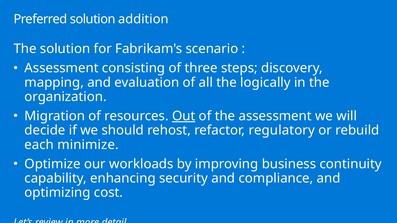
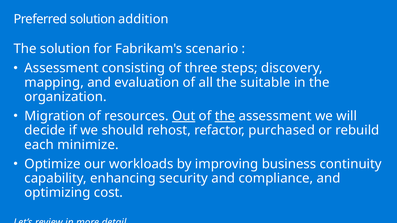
logically: logically -> suitable (265, 83)
the underline: none -> present (225, 116)
regulatory: regulatory -> purchased (282, 131)
